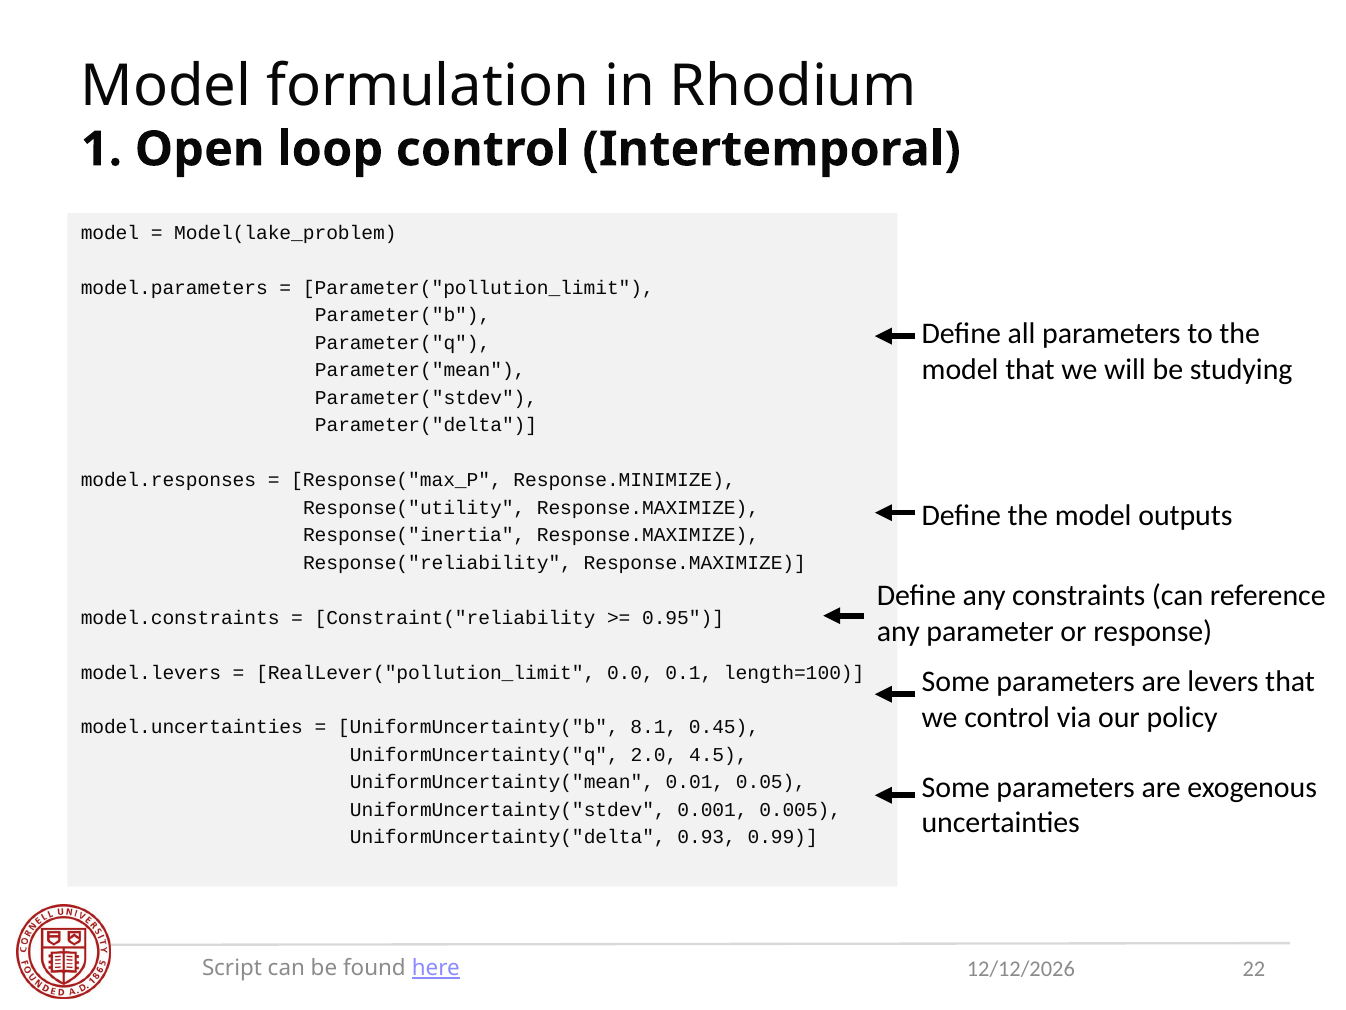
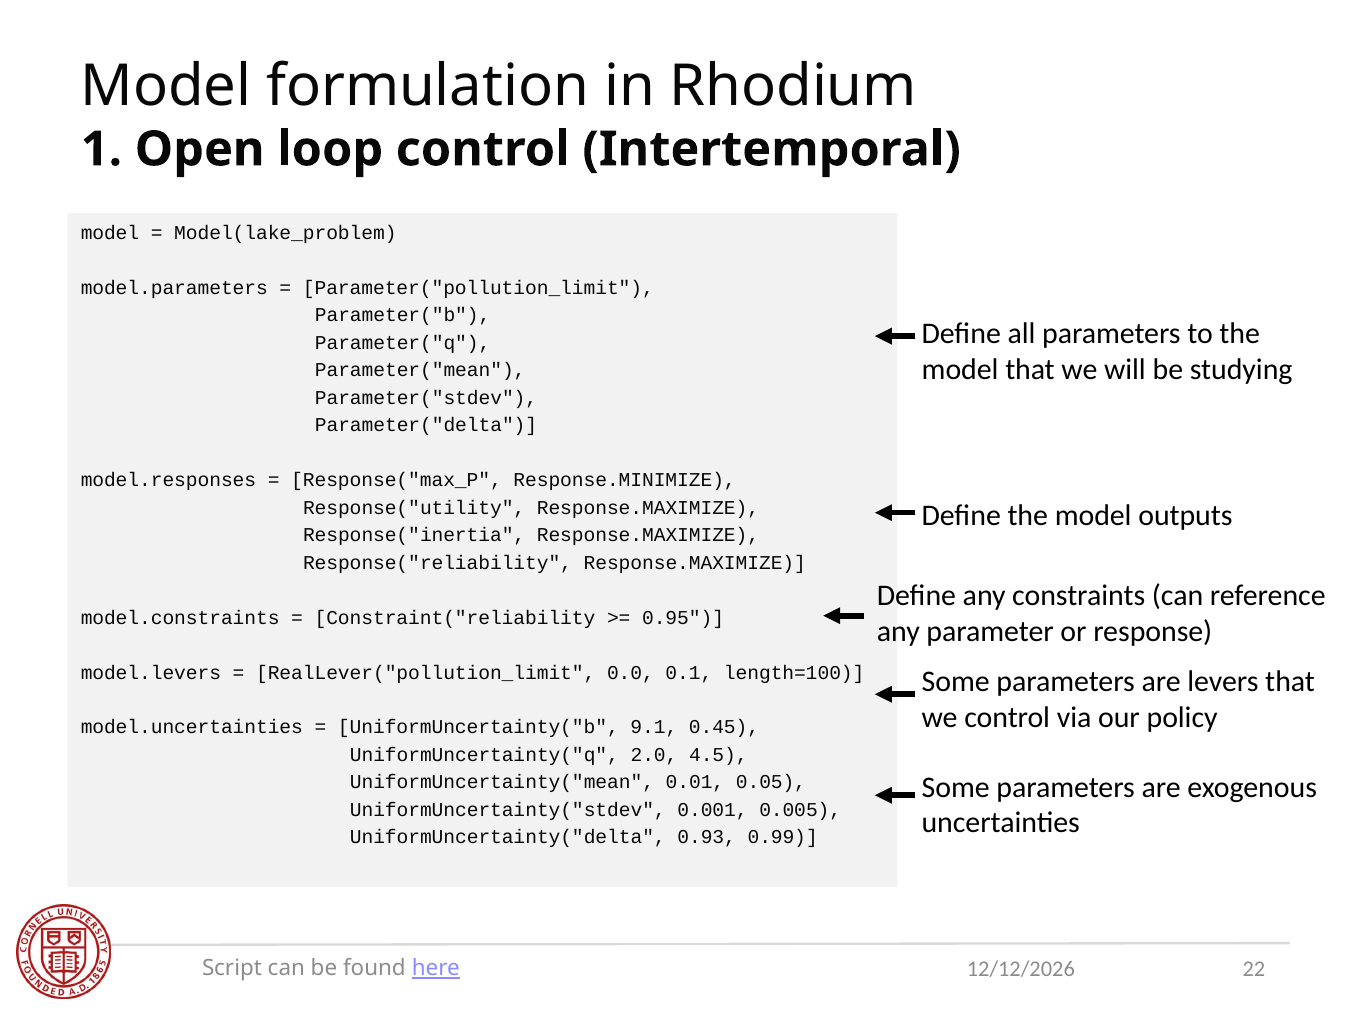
8.1: 8.1 -> 9.1 (654, 727)
